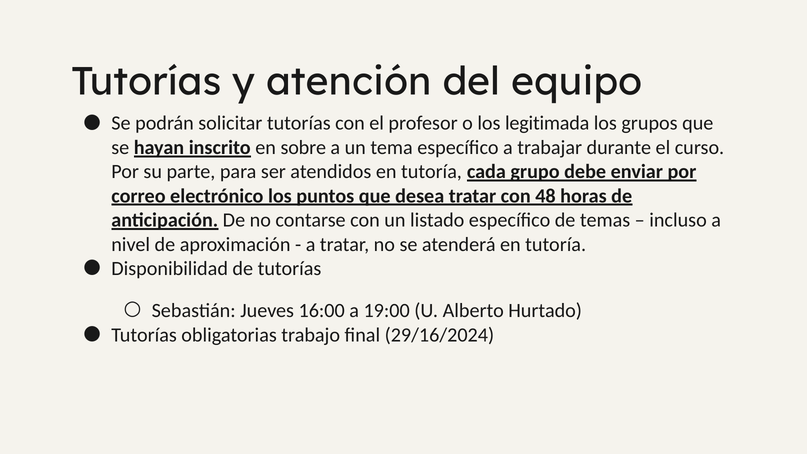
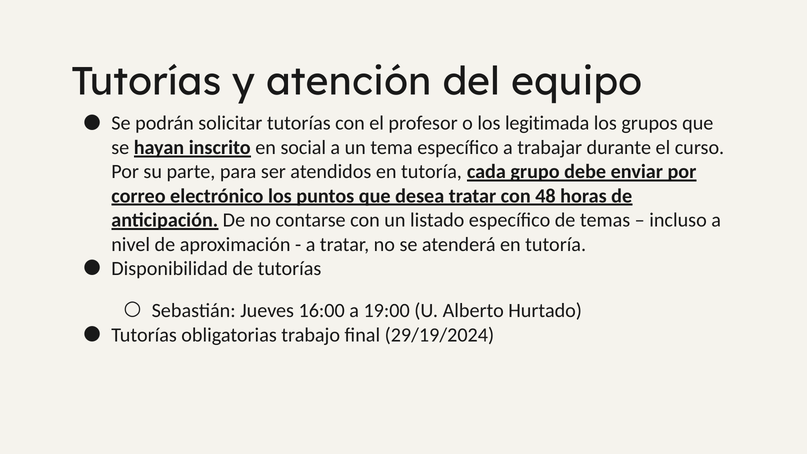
sobre: sobre -> social (303, 147)
29/16/2024: 29/16/2024 -> 29/19/2024 (439, 335)
